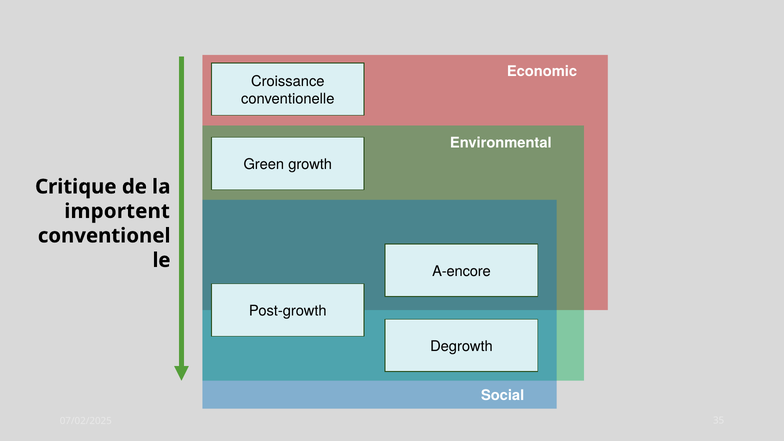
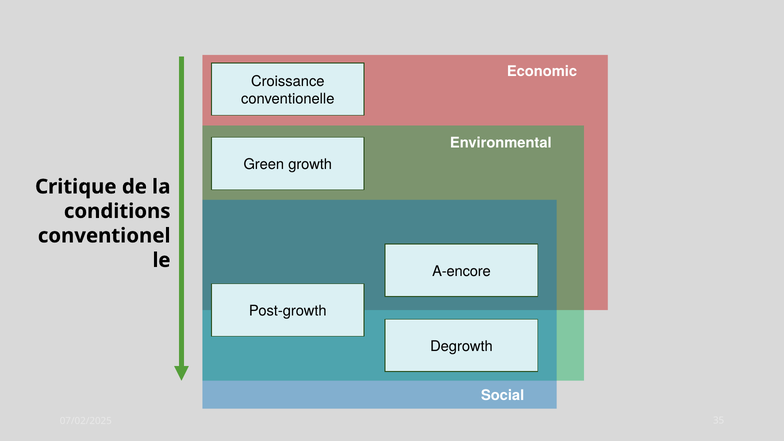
importent: importent -> conditions (117, 211)
